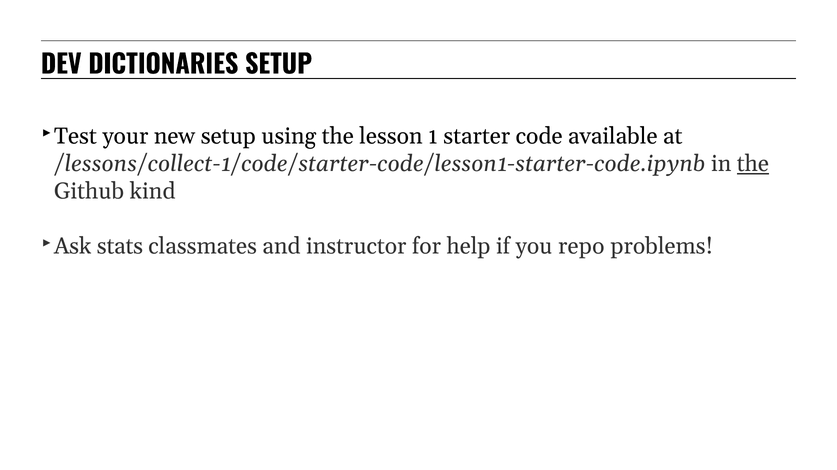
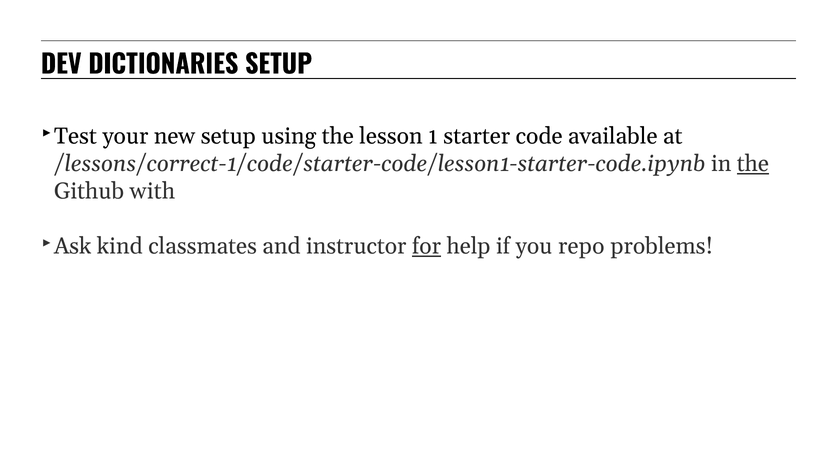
/lessons/collect-1/code/starter-code/lesson1-starter-code.ipynb: /lessons/collect-1/code/starter-code/lesson1-starter-code.ipynb -> /lessons/correct-1/code/starter-code/lesson1-starter-code.ipynb (380, 164)
kind: kind -> with (153, 191)
stats: stats -> kind (120, 246)
for underline: none -> present (426, 246)
